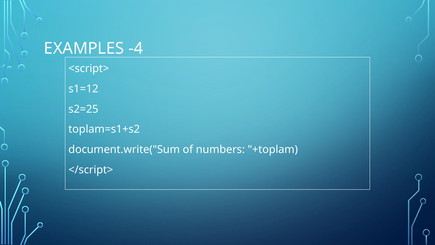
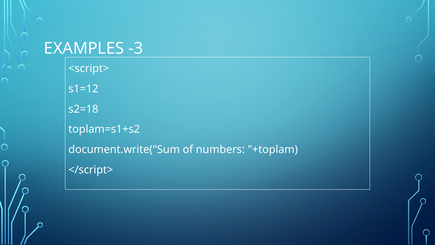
-4: -4 -> -3 (136, 48)
s2=25: s2=25 -> s2=18 (83, 109)
